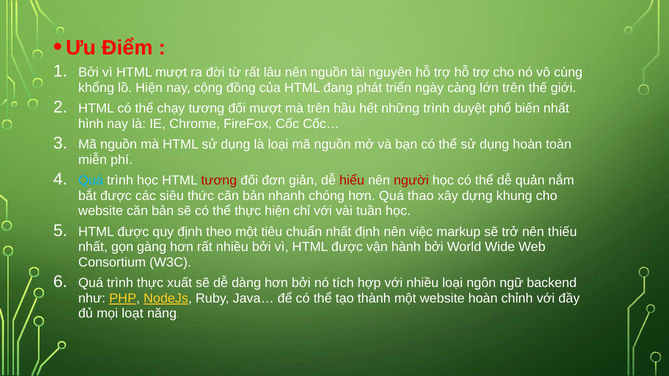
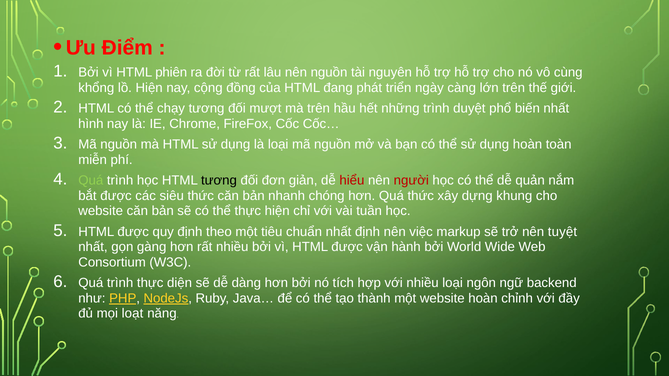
HTML mượt: mượt -> phiên (171, 73)
Quá colour: light blue -> light green (91, 181)
tương colour: red -> black (219, 181)
Quá thao: thao -> thức (421, 196)
thiếu: thiếu -> tuyệt (562, 232)
xuất: xuất -> diện (180, 283)
